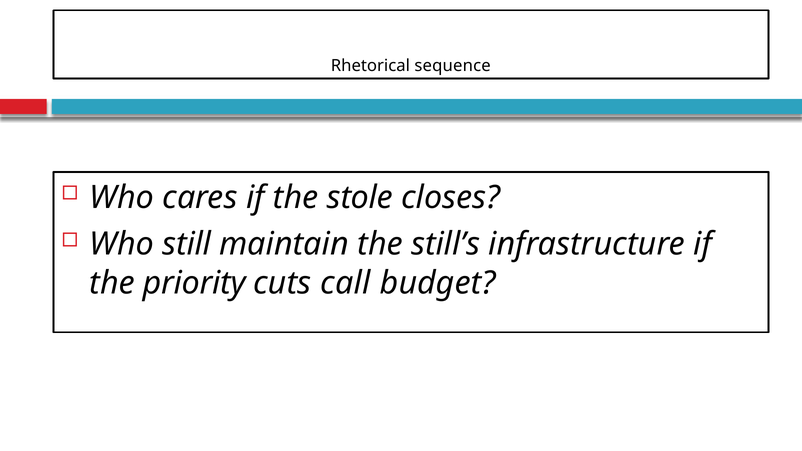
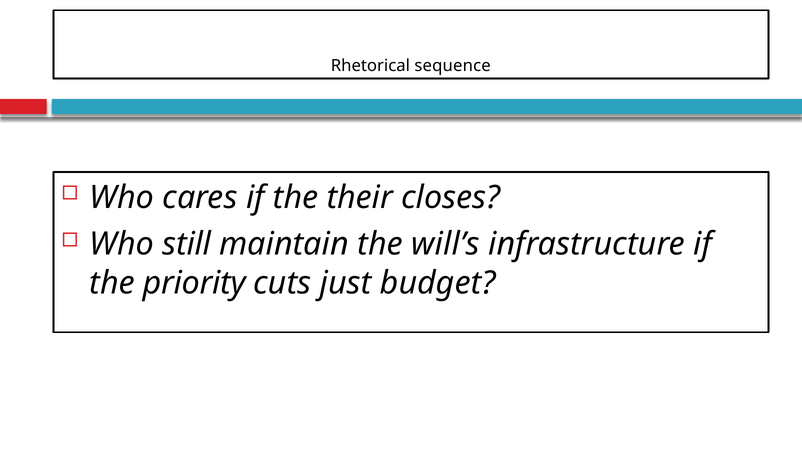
stole: stole -> their (360, 198)
still’s: still’s -> will’s (445, 244)
call: call -> just (346, 283)
